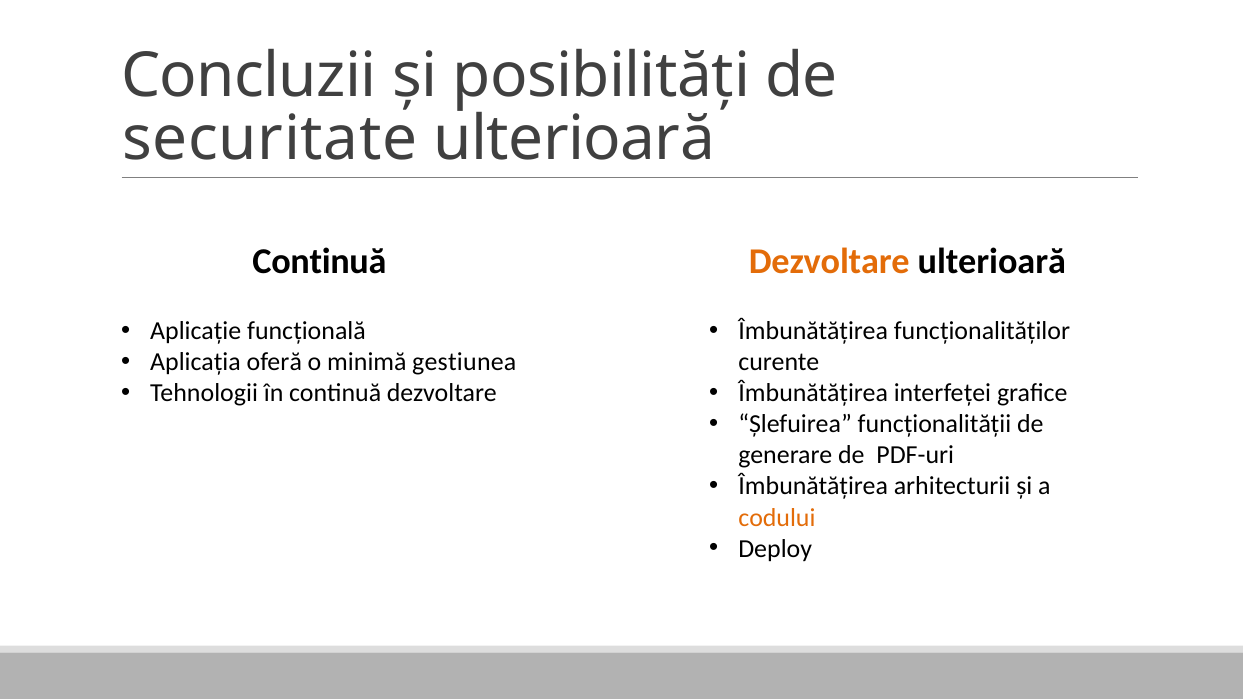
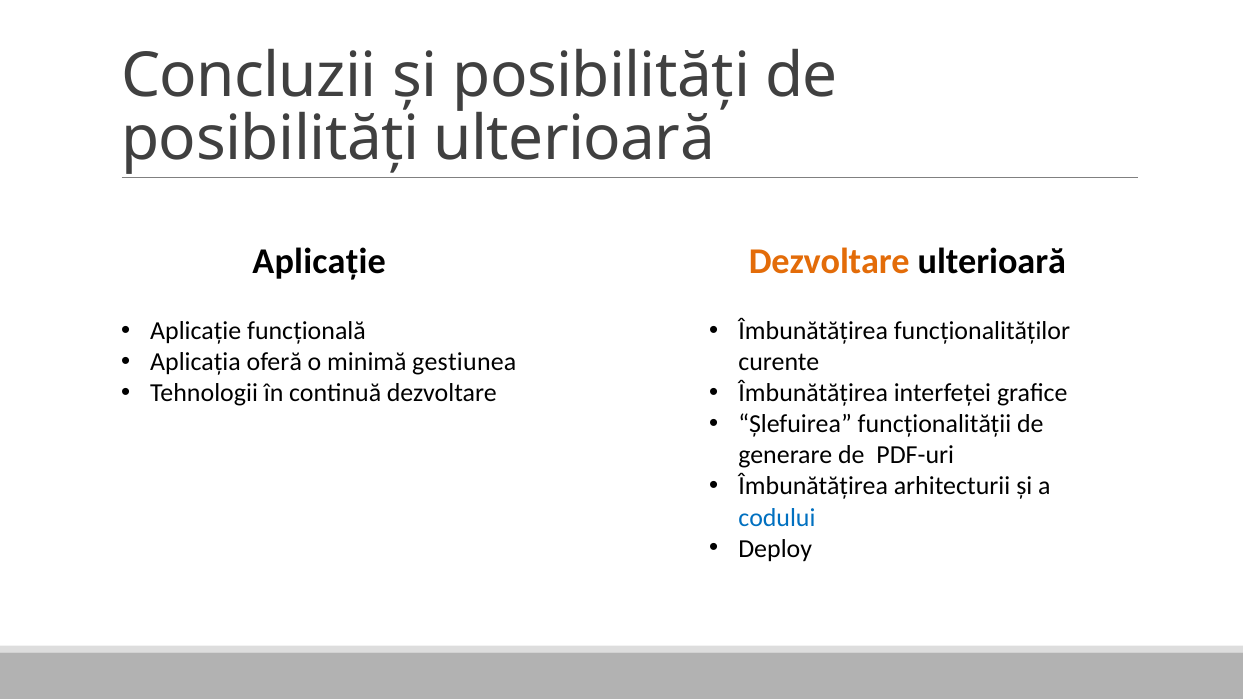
securitate: securitate -> posibilități (270, 139)
Continuă: Continuă -> Aplicație (319, 261)
codului colour: orange -> blue (777, 518)
